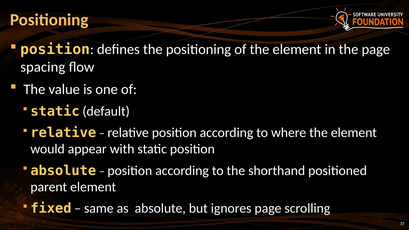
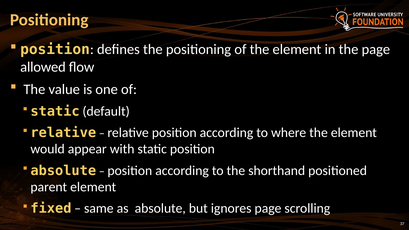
spacing: spacing -> allowed (43, 67)
